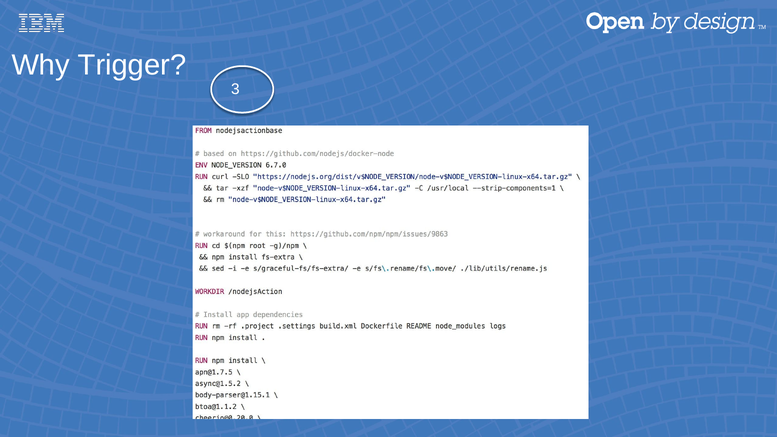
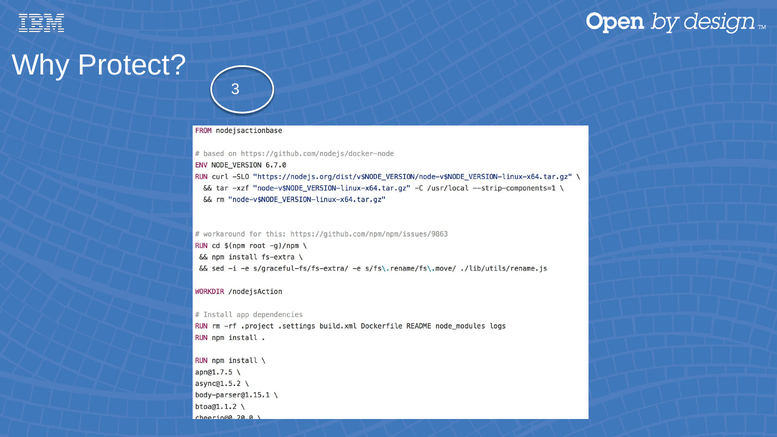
Trigger: Trigger -> Protect (132, 65)
